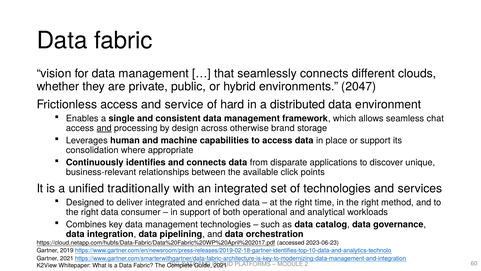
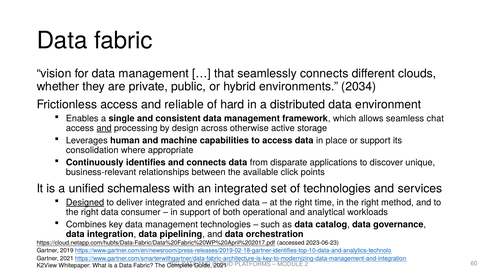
2047: 2047 -> 2034 (359, 86)
service: service -> reliable (184, 104)
brand: brand -> active (283, 128)
traditionally: traditionally -> schemaless (139, 188)
Designed underline: none -> present (85, 202)
